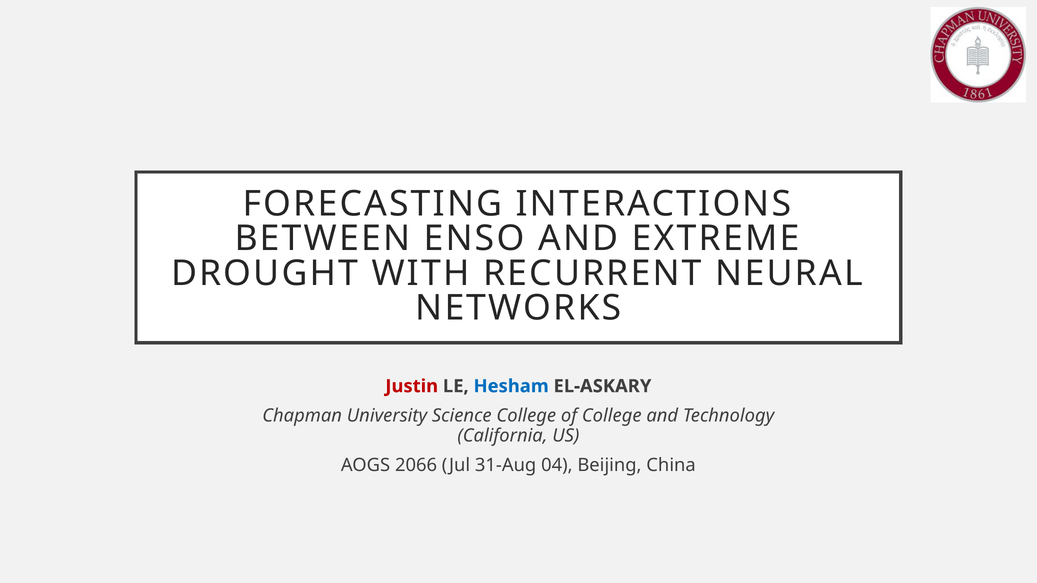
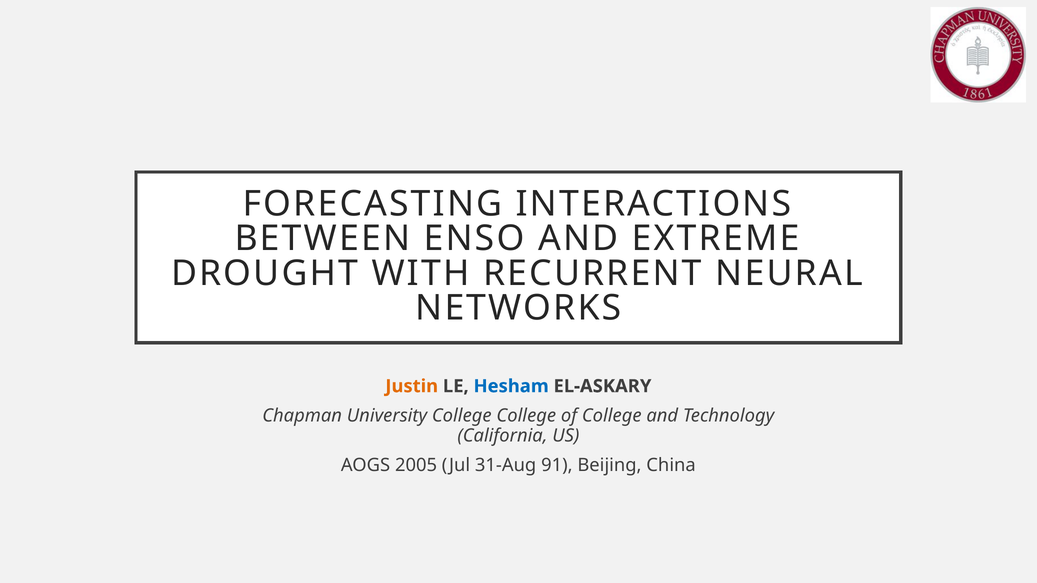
Justin colour: red -> orange (412, 386)
University Science: Science -> College (462, 416)
2066: 2066 -> 2005 (416, 465)
04: 04 -> 91 (557, 465)
